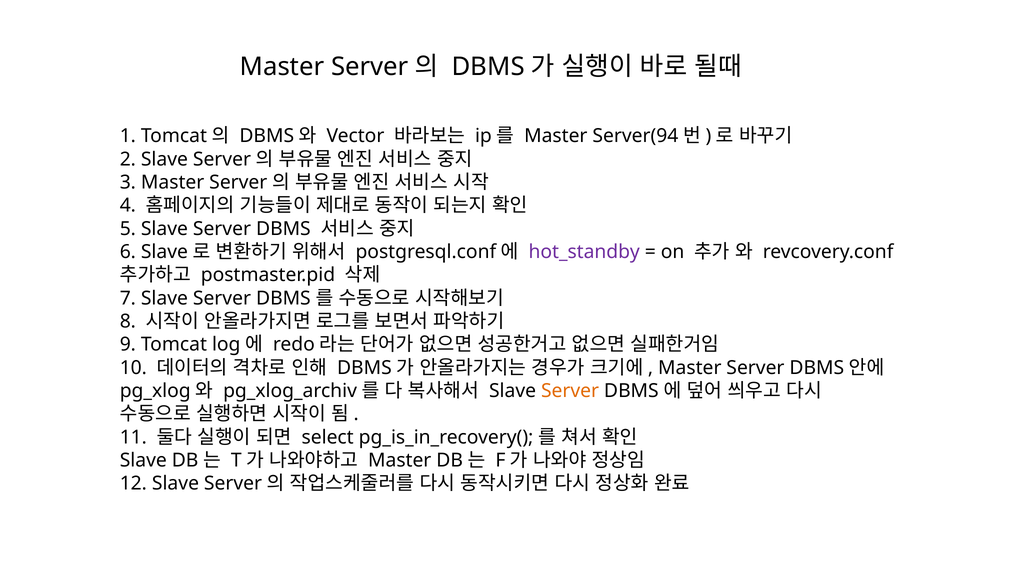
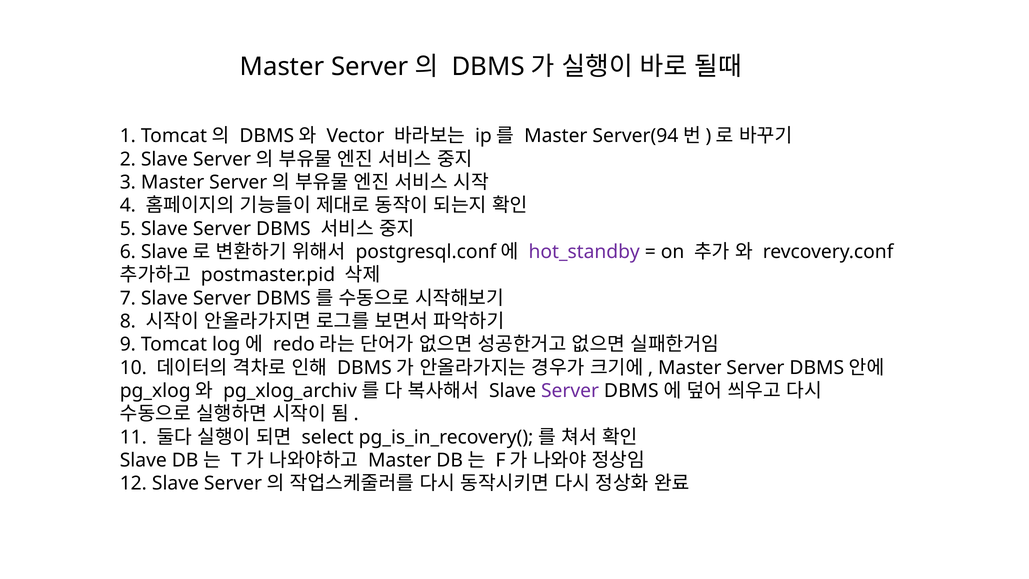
Server colour: orange -> purple (570, 391)
